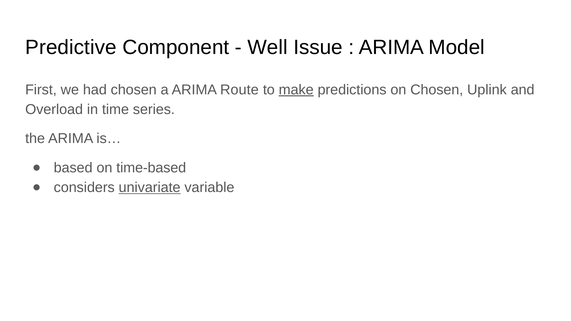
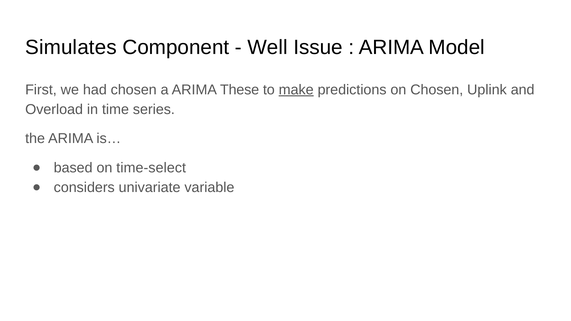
Predictive: Predictive -> Simulates (71, 47)
Route: Route -> These (240, 90)
time-based: time-based -> time-select (151, 168)
univariate underline: present -> none (150, 188)
